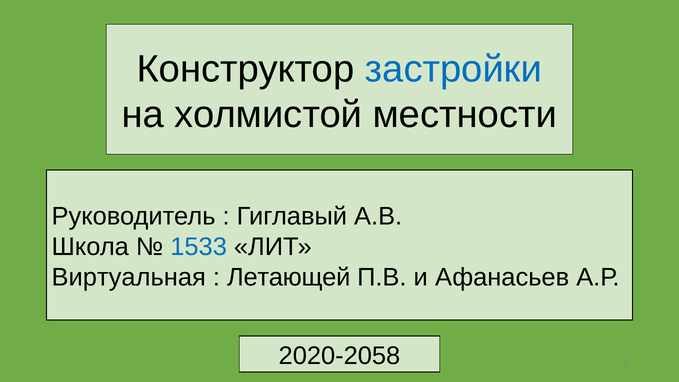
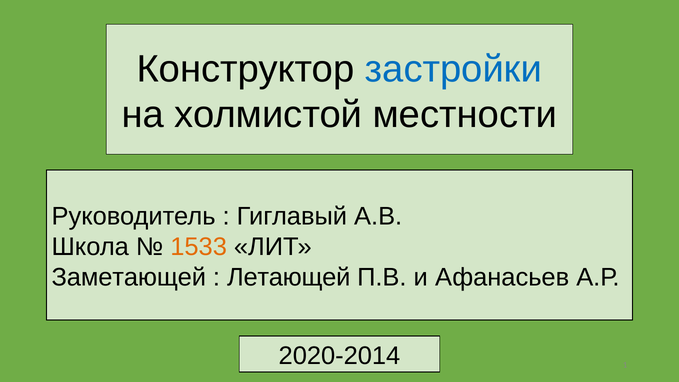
1533 colour: blue -> orange (199, 247)
Виртуальная: Виртуальная -> Заметающей (129, 277)
2020-2058: 2020-2058 -> 2020-2014 (339, 356)
